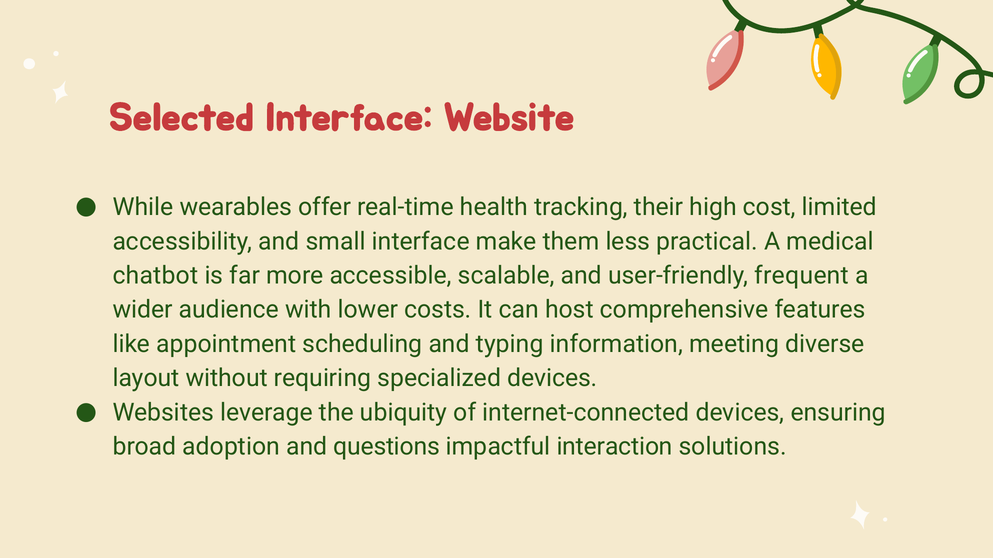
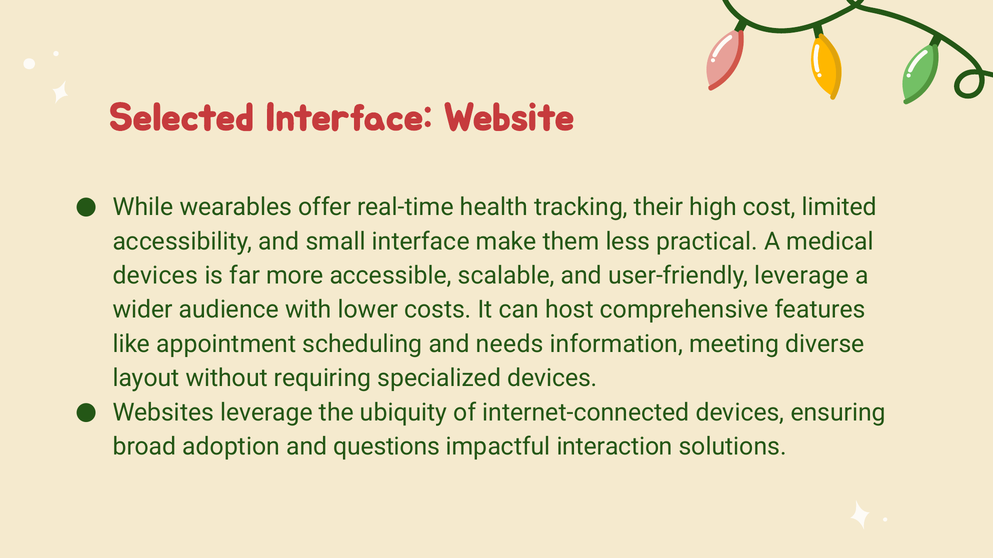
chatbot: chatbot -> devices (155, 276)
user-friendly frequent: frequent -> leverage (802, 276)
typing: typing -> needs (510, 344)
